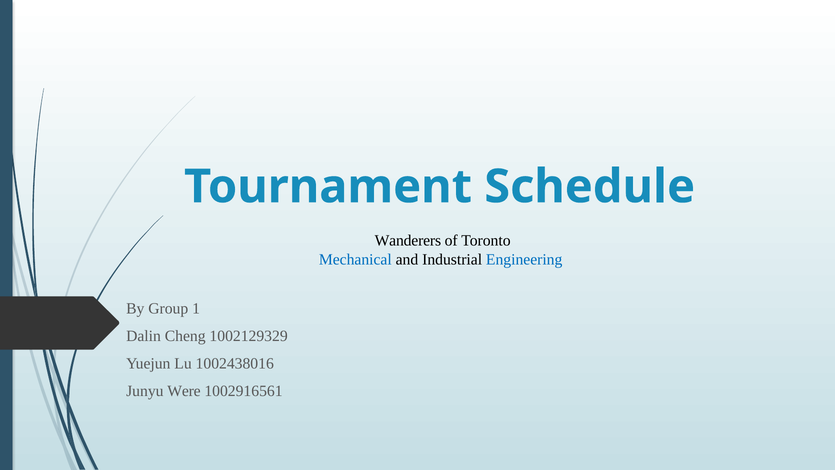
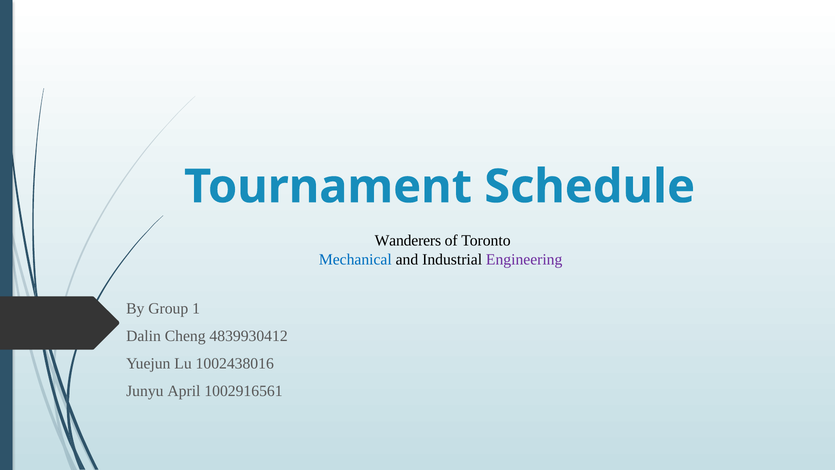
Engineering colour: blue -> purple (524, 259)
1002129329: 1002129329 -> 4839930412 (249, 336)
Were: Were -> April (184, 391)
